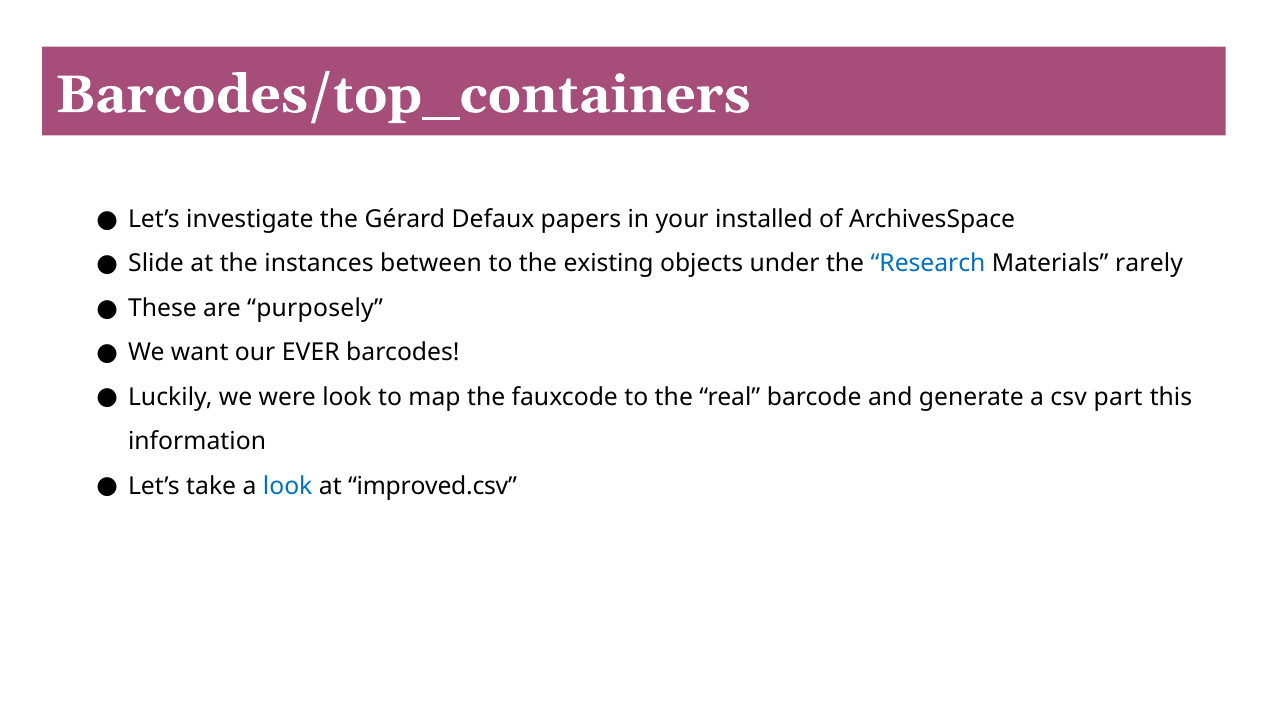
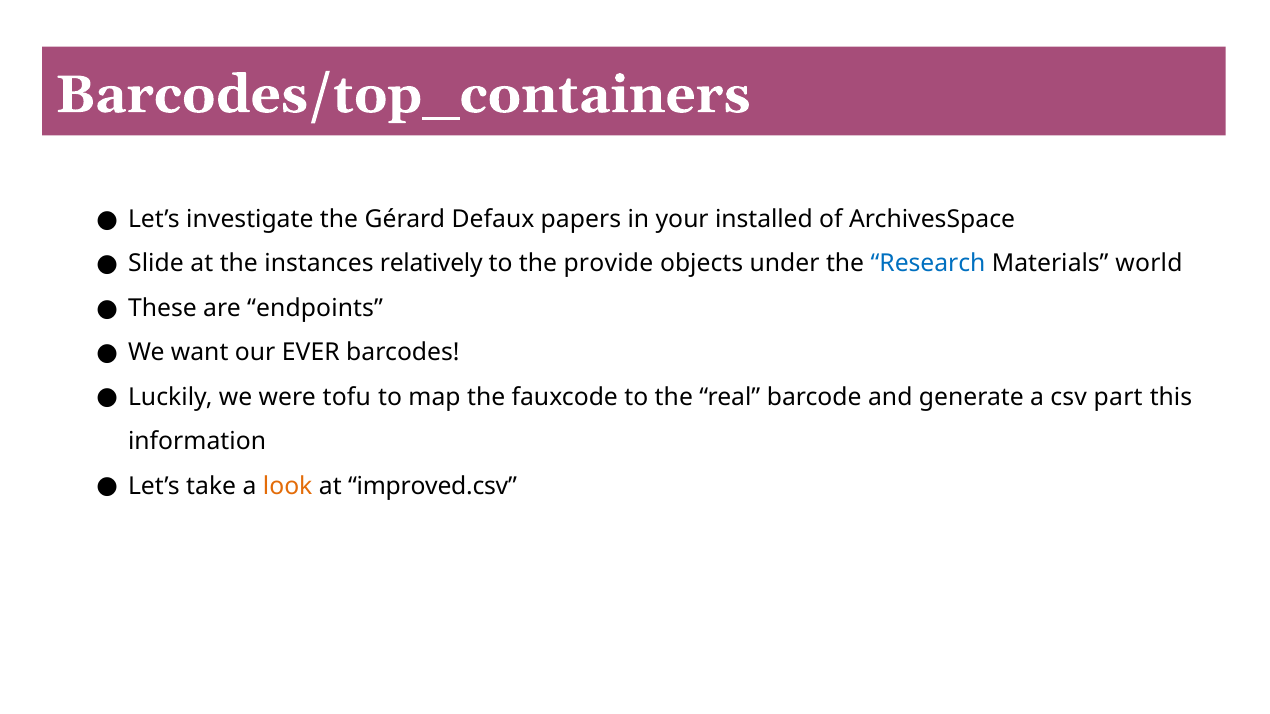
between: between -> relatively (431, 264)
existing: existing -> provide (608, 264)
rarely: rarely -> world (1149, 264)
purposely: purposely -> endpoints (315, 308)
were look: look -> tofu (347, 397)
look colour: blue -> orange (288, 486)
